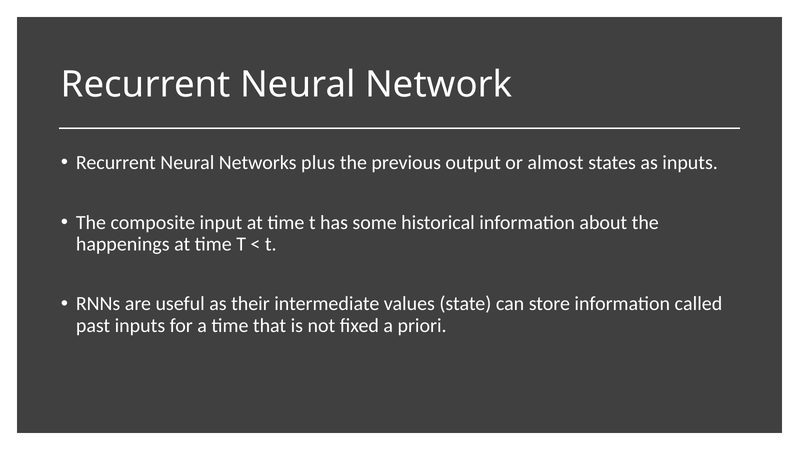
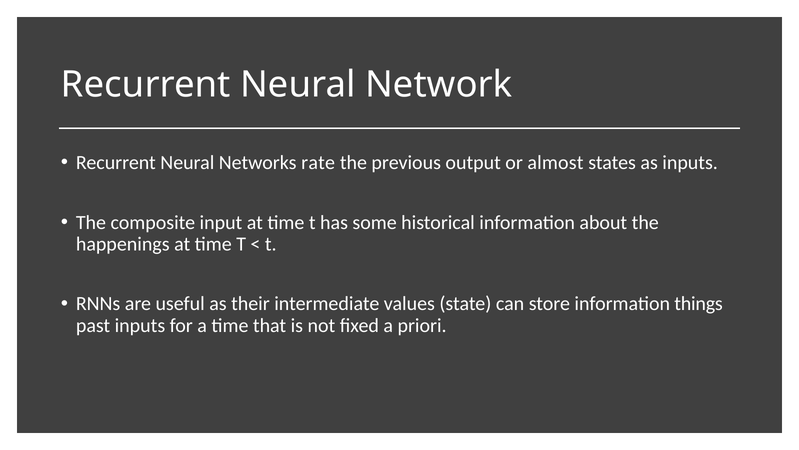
plus: plus -> rate (318, 162)
called: called -> things (699, 304)
